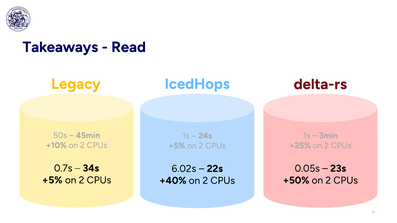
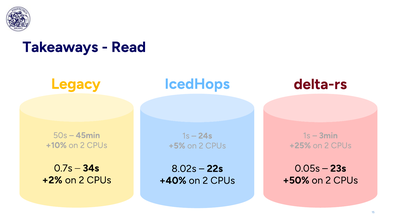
6.02s: 6.02s -> 8.02s (184, 169)
+5%: +5% -> +2% (52, 180)
